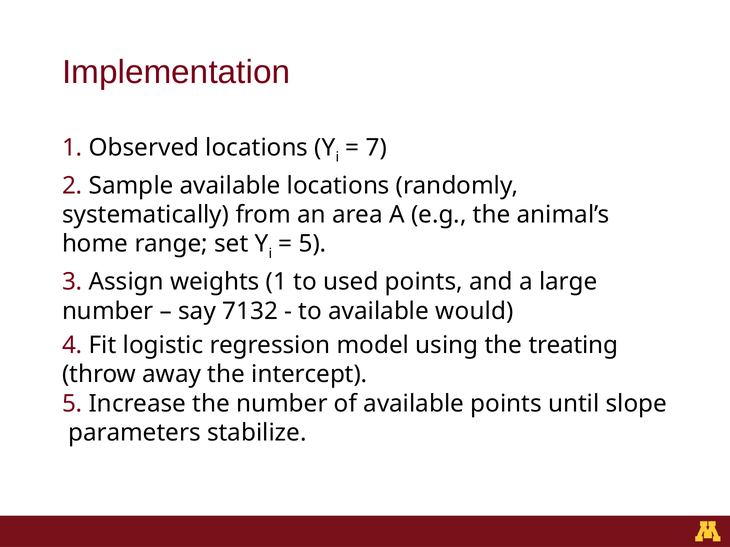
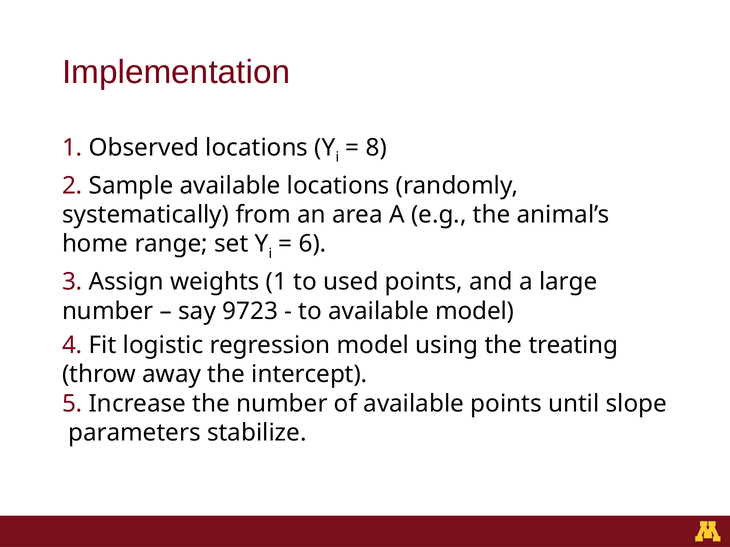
7: 7 -> 8 (376, 148)
5: 5 -> 6 (312, 244)
7132: 7132 -> 9723 (250, 311)
available would: would -> model (475, 311)
